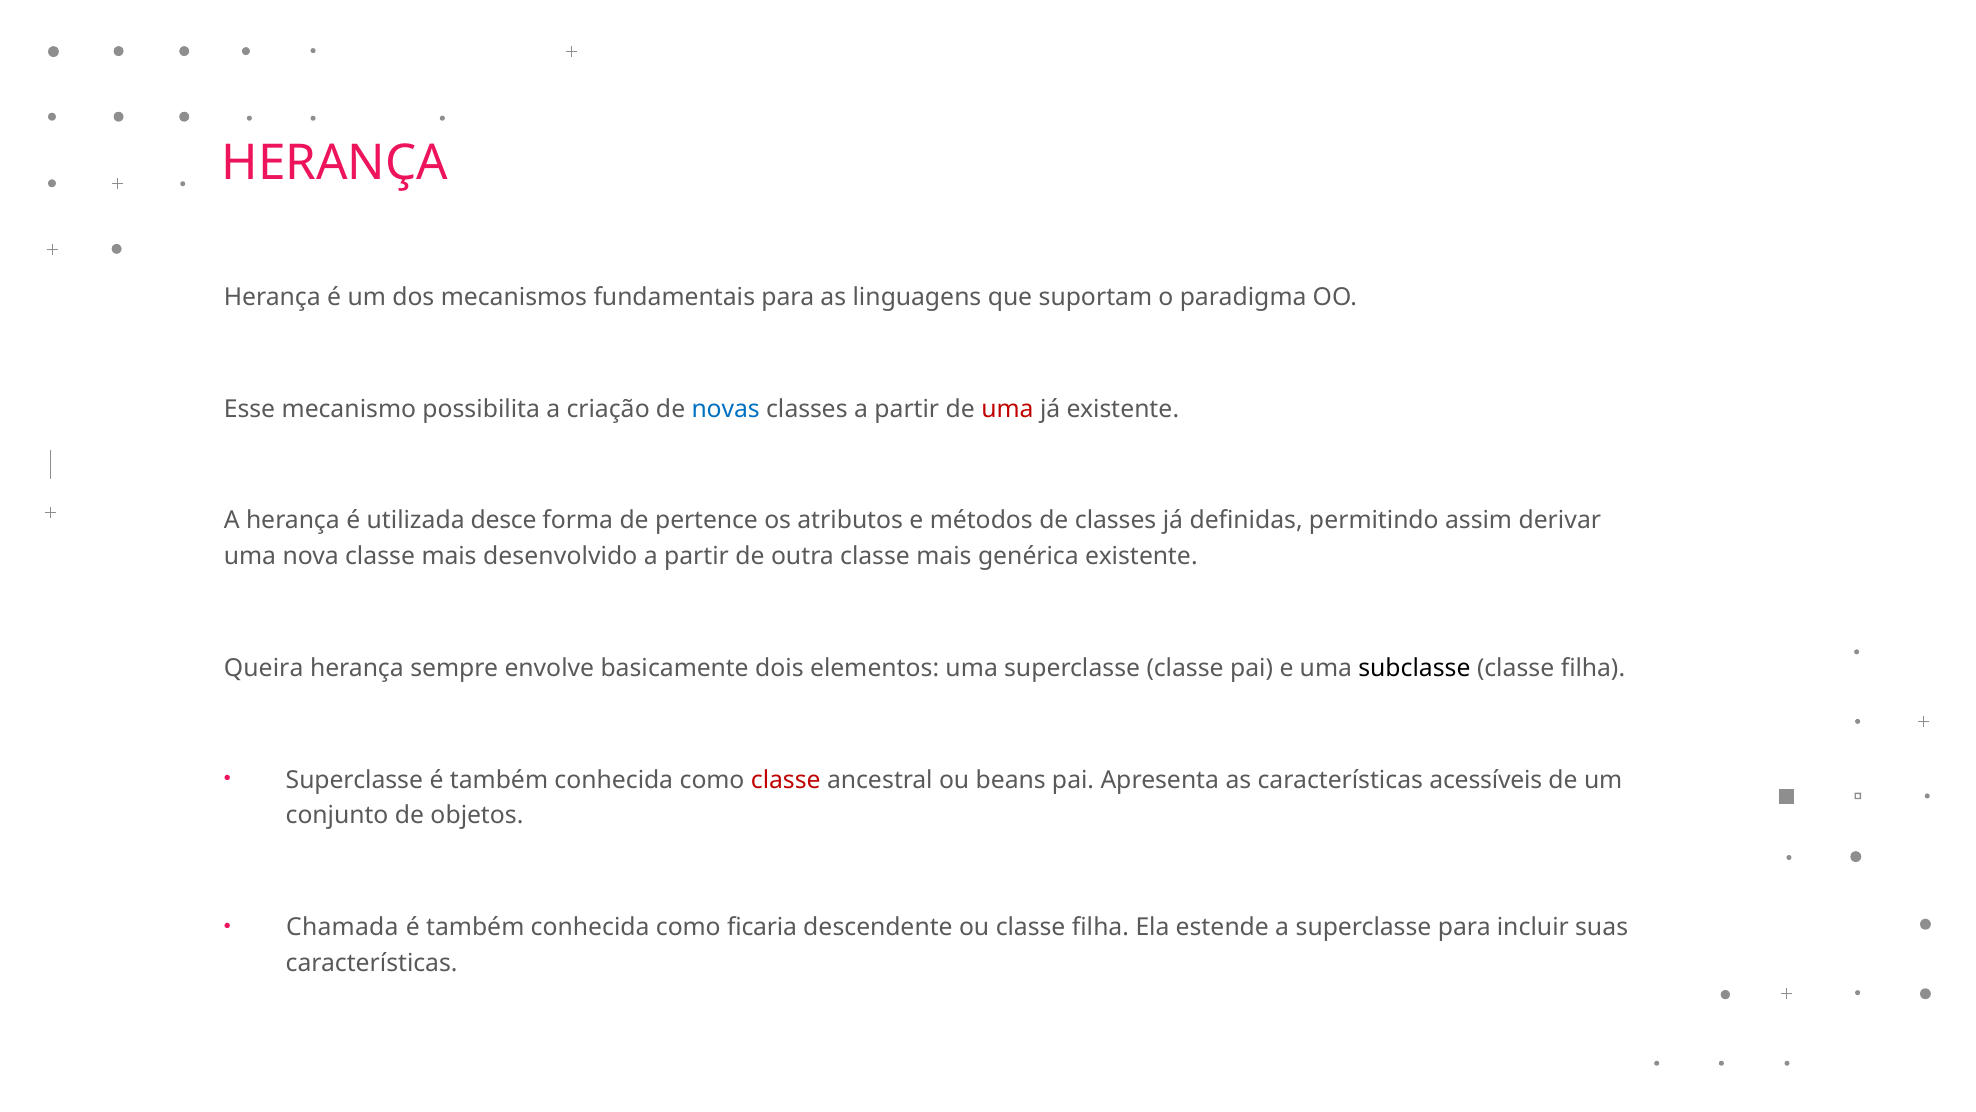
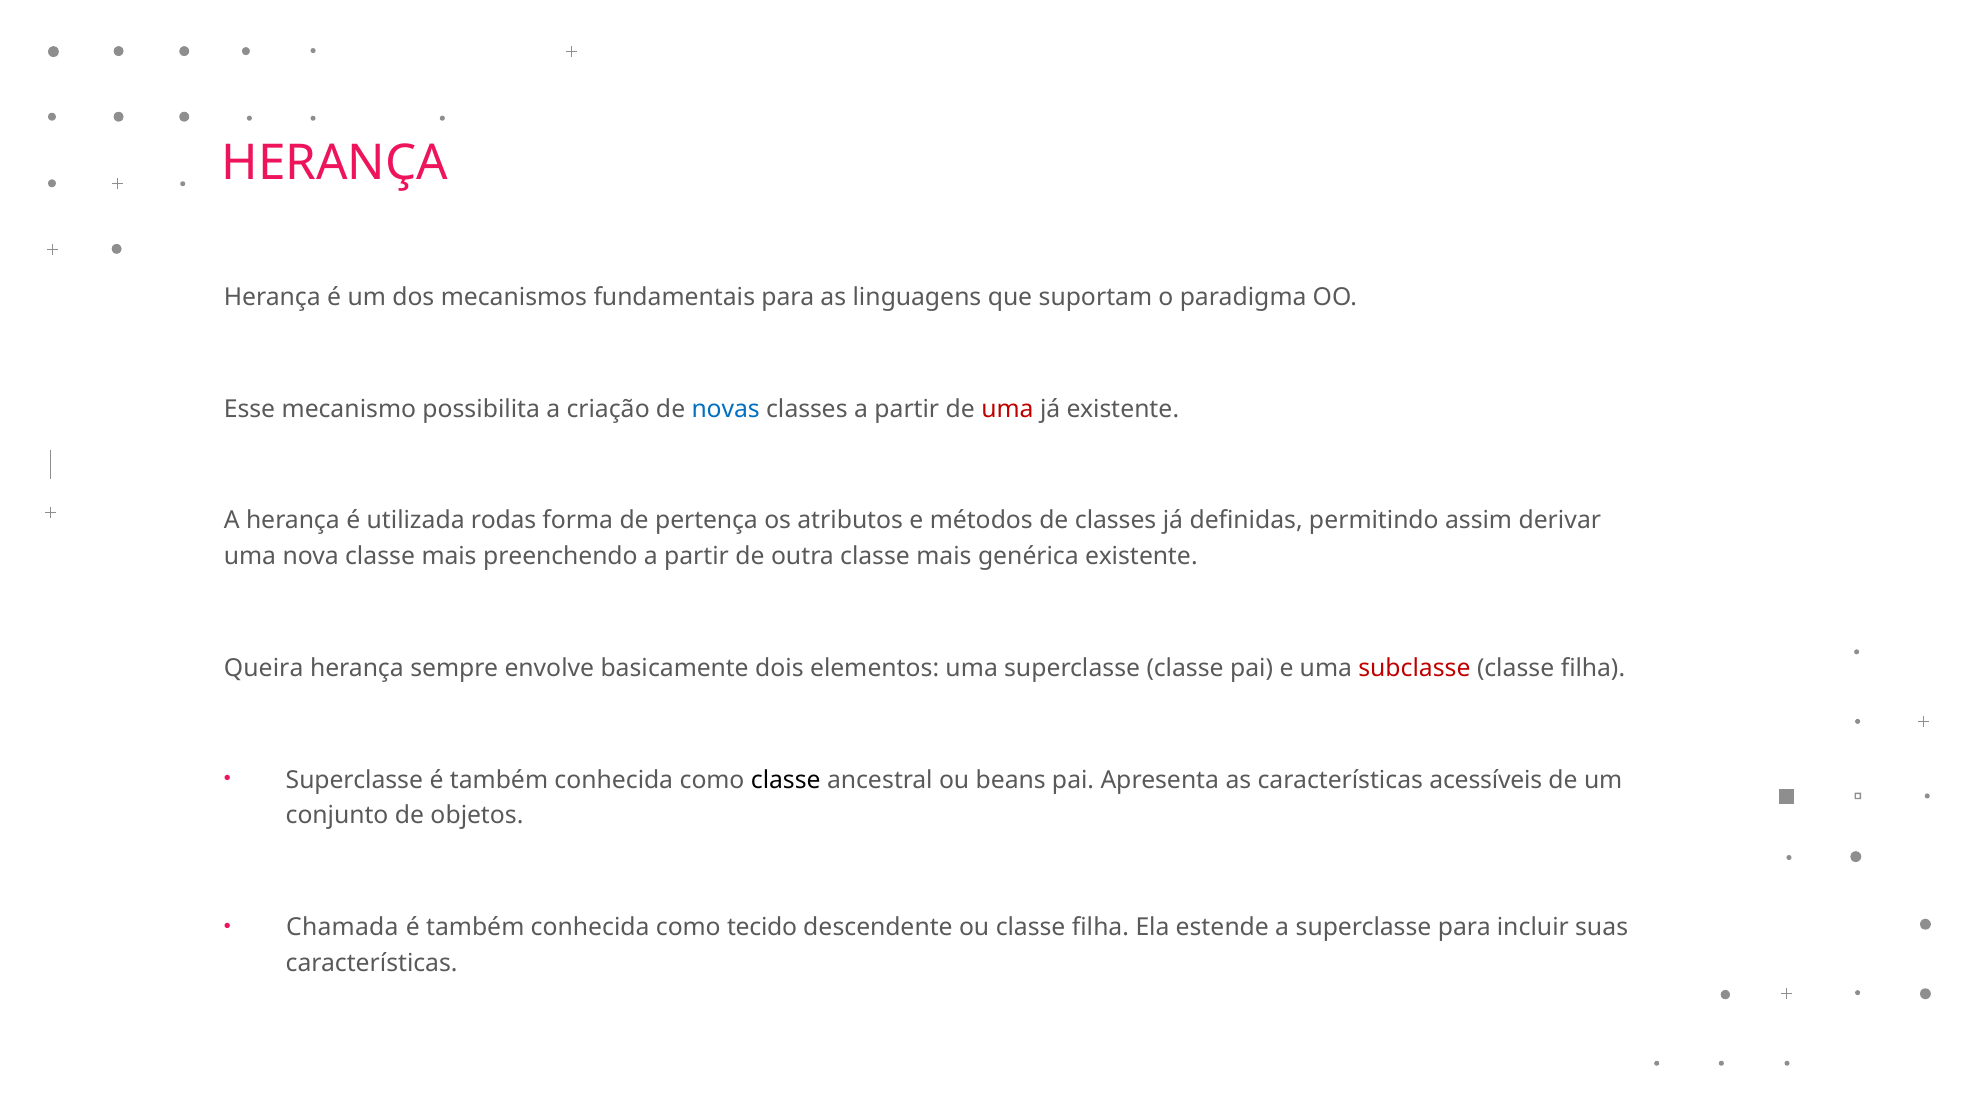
desce: desce -> rodas (504, 521)
pertence: pertence -> pertença (706, 521)
desenvolvido: desenvolvido -> preenchendo (560, 557)
subclasse colour: black -> red (1414, 669)
classe colour: red -> black (786, 780)
ficaria: ficaria -> tecido (762, 928)
